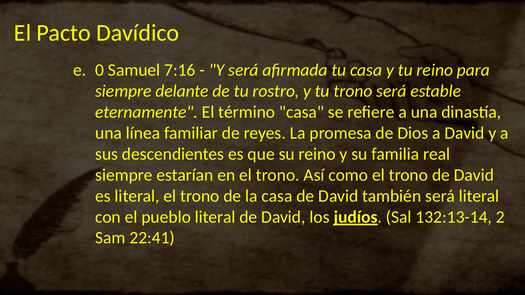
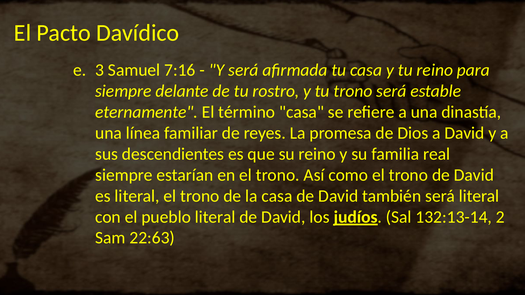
0: 0 -> 3 (100, 70)
22:41: 22:41 -> 22:63 (152, 238)
